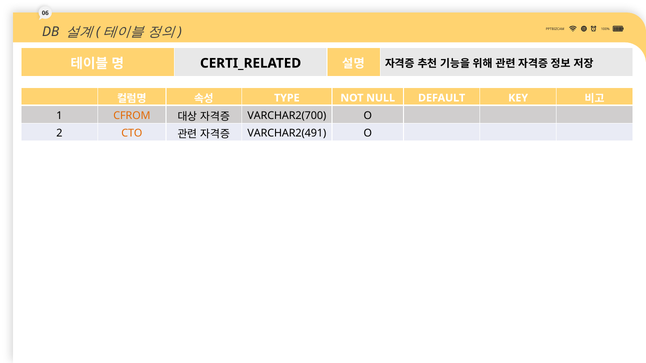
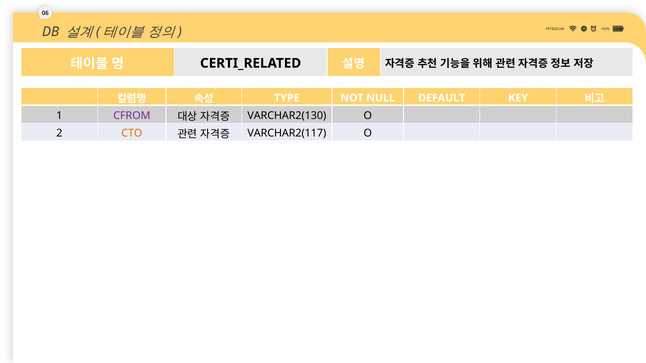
CFROM colour: orange -> purple (132, 116)
VARCHAR2(700: VARCHAR2(700 -> VARCHAR2(130 (287, 116)
VARCHAR2(491: VARCHAR2(491 -> VARCHAR2(117 (287, 134)
